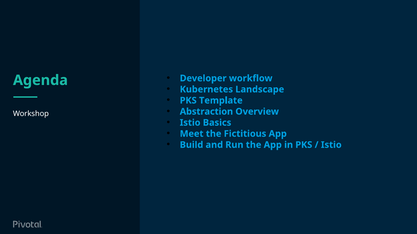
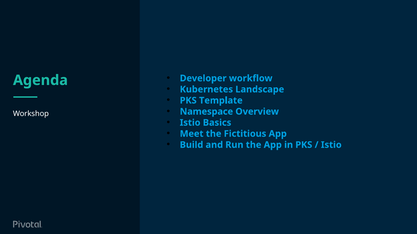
Abstraction: Abstraction -> Namespace (206, 112)
